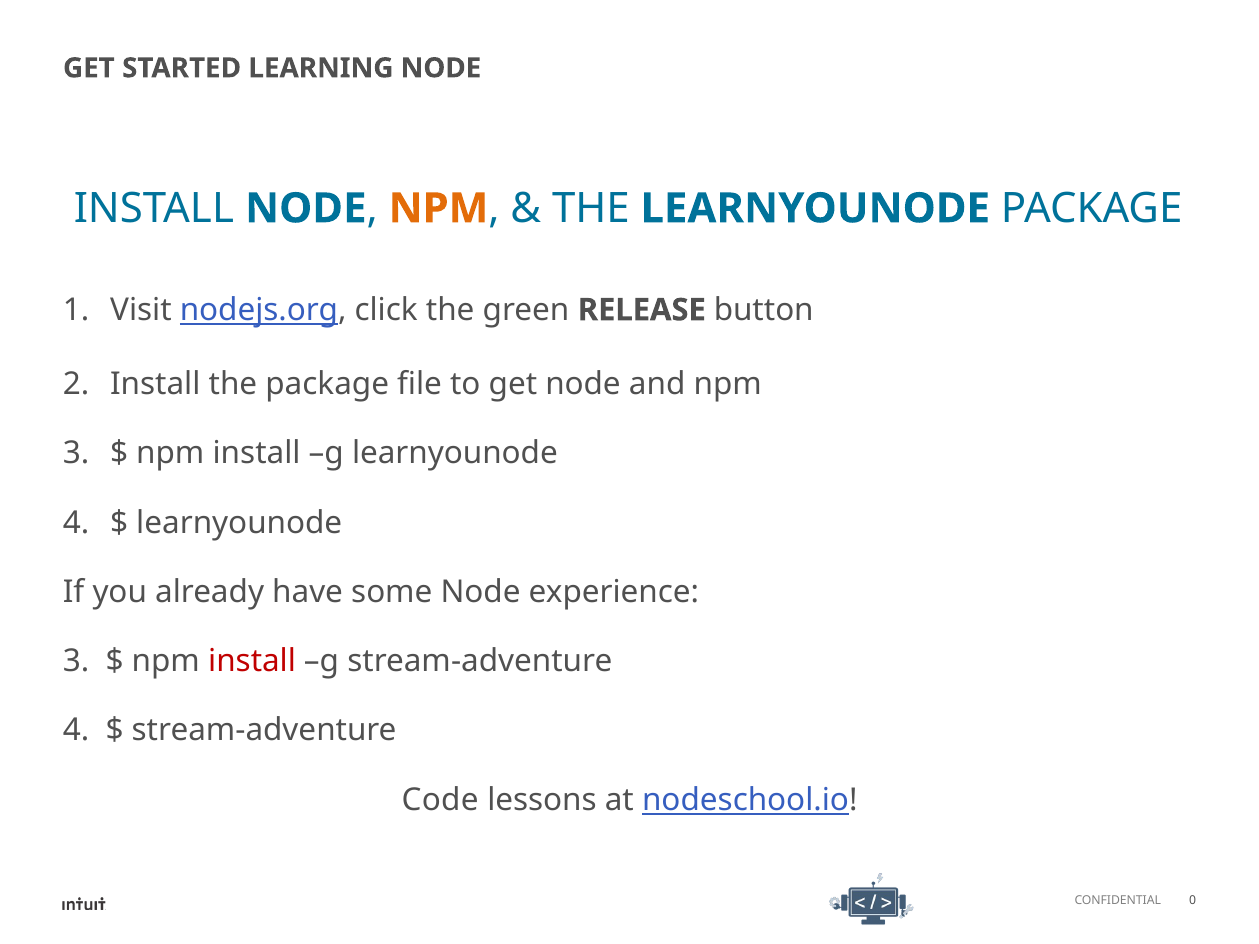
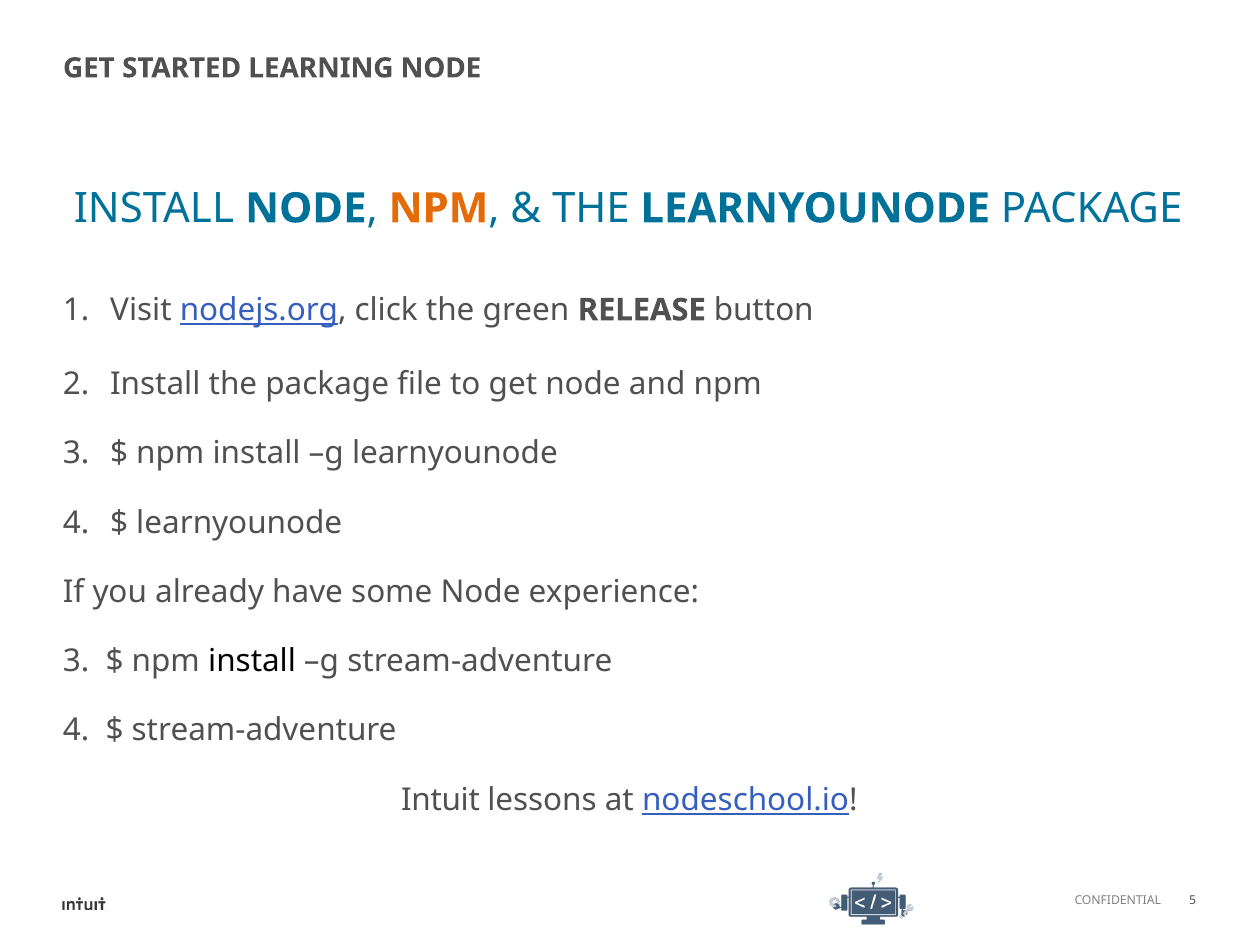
install colour: red -> black (252, 661)
Code: Code -> Intuit (440, 800)
0: 0 -> 5 (1193, 900)
